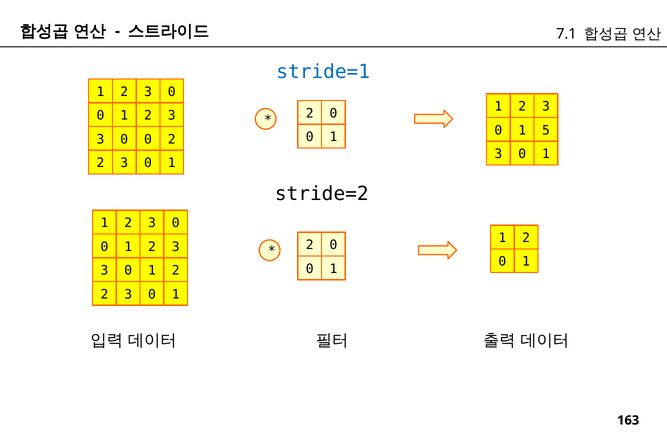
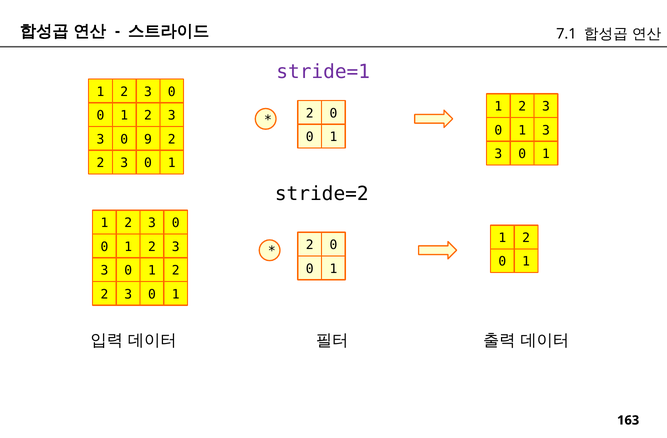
stride=1 colour: blue -> purple (323, 72)
1 5: 5 -> 3 (546, 130)
0: 0 -> 9 (148, 139)
